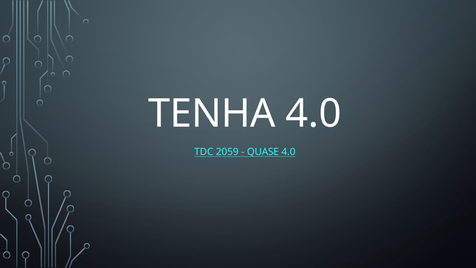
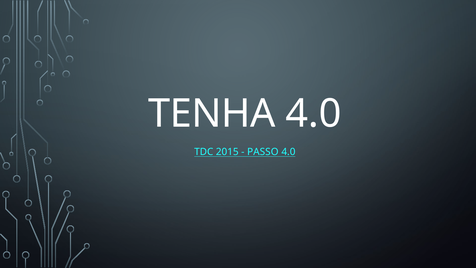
2059: 2059 -> 2015 (227, 152)
QUASE: QUASE -> PASSO (263, 152)
